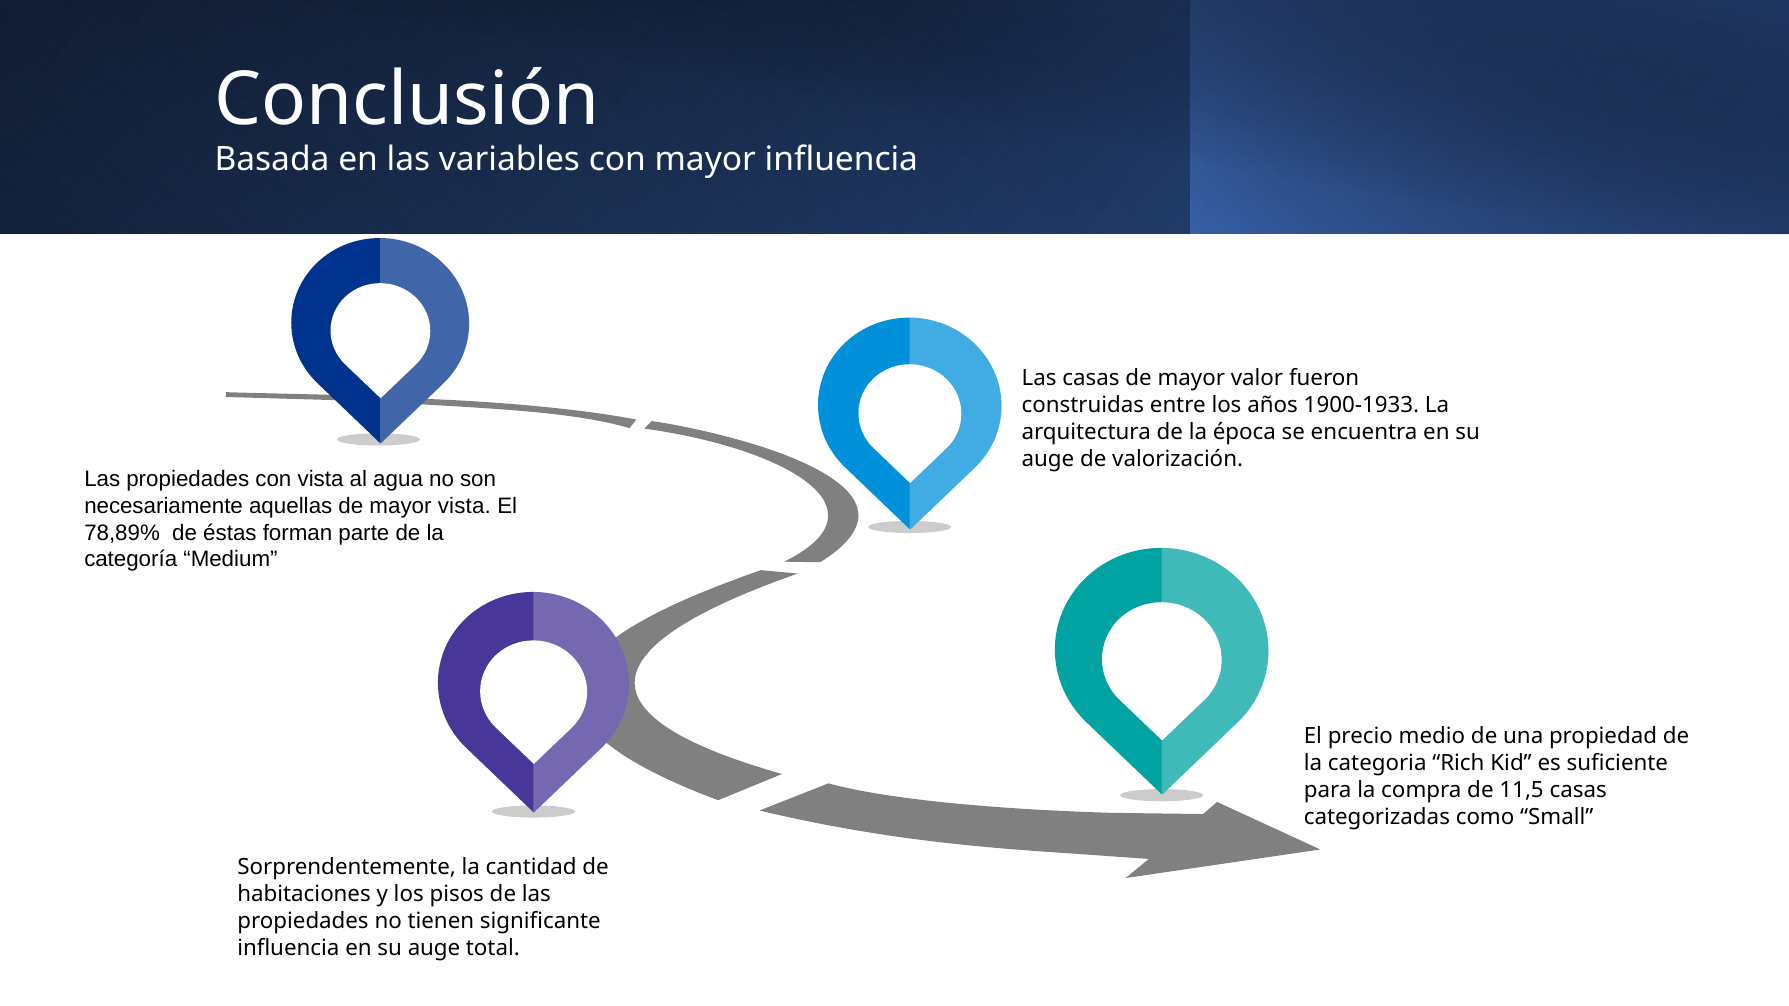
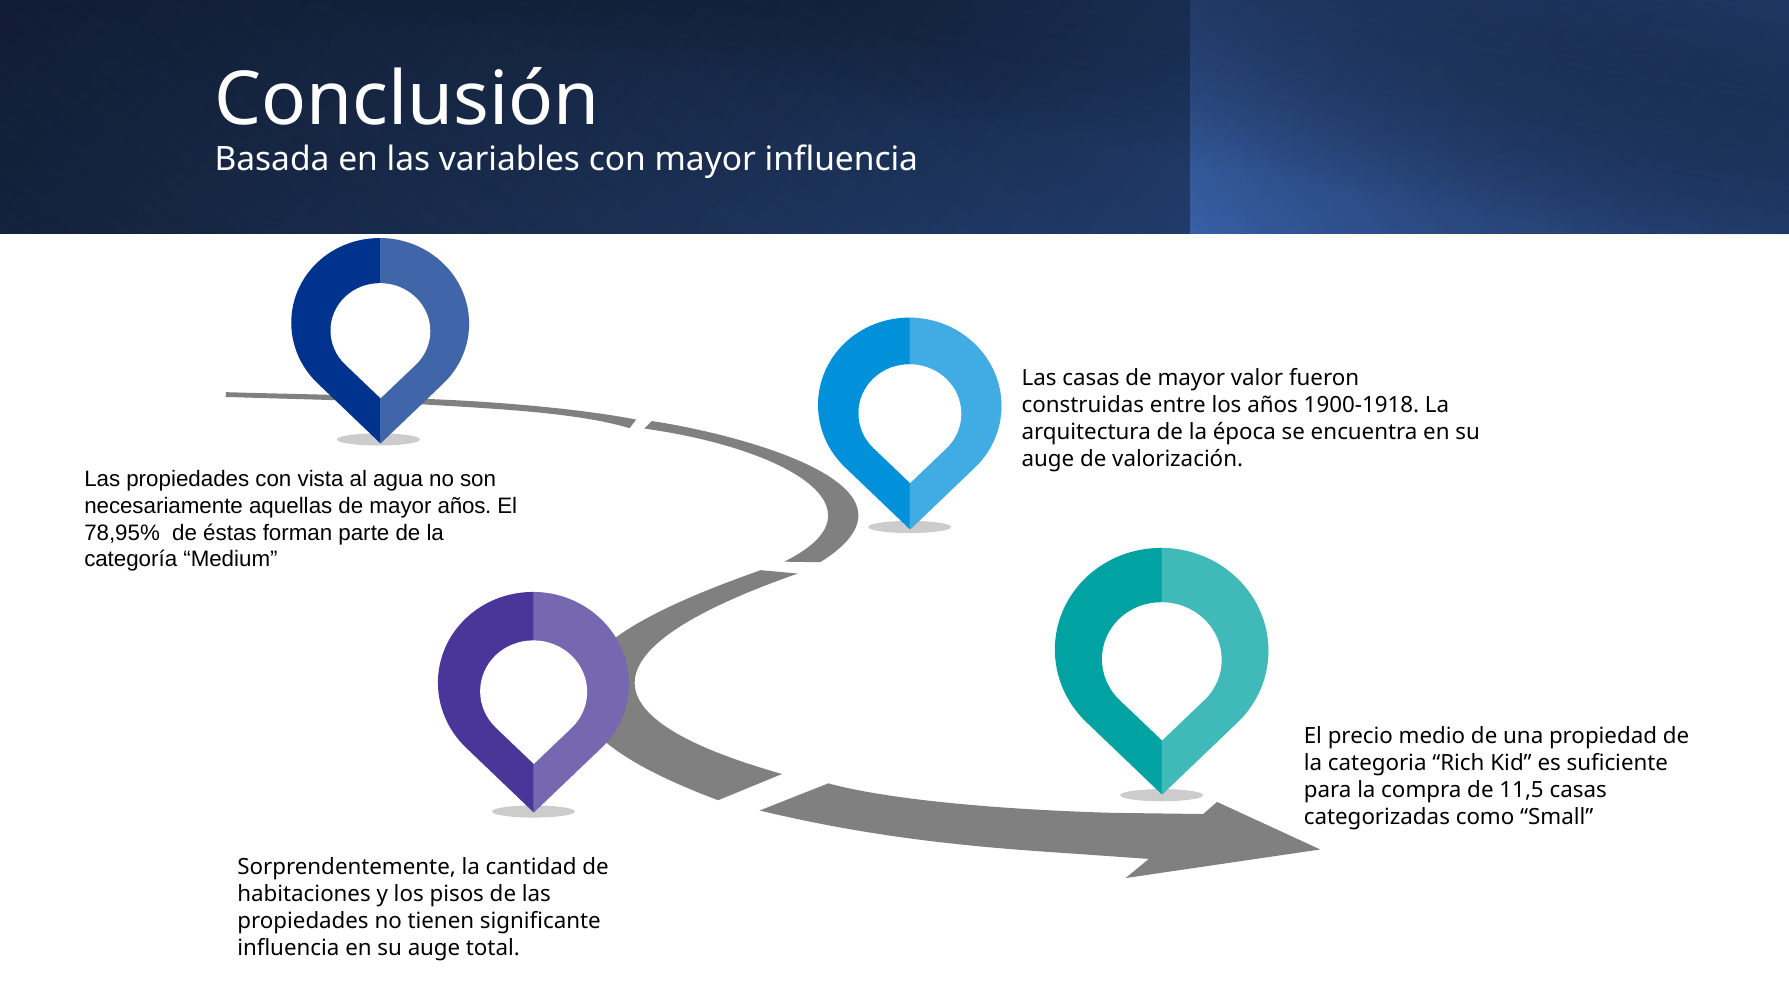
1900-1933: 1900-1933 -> 1900-1918 (1361, 405)
mayor vista: vista -> años (465, 506)
78,89%: 78,89% -> 78,95% (122, 533)
